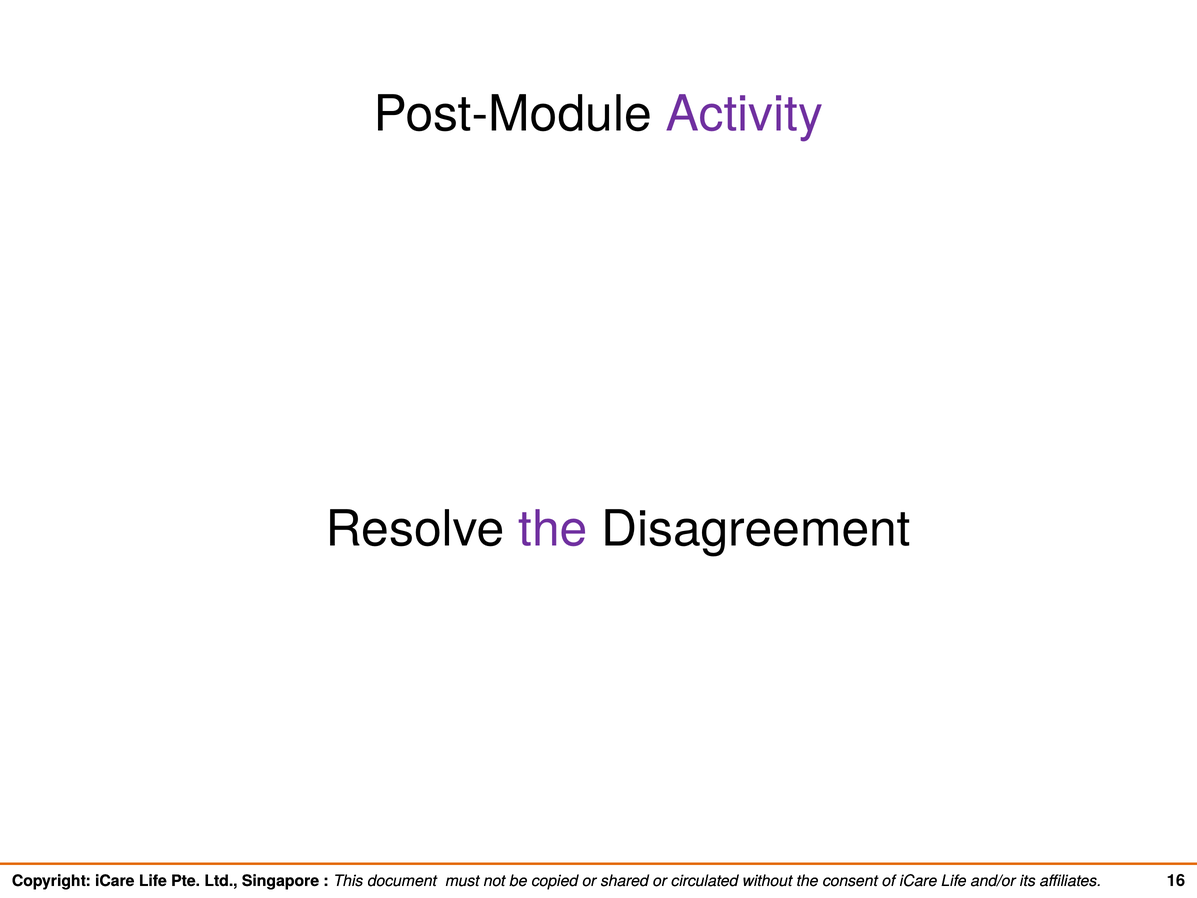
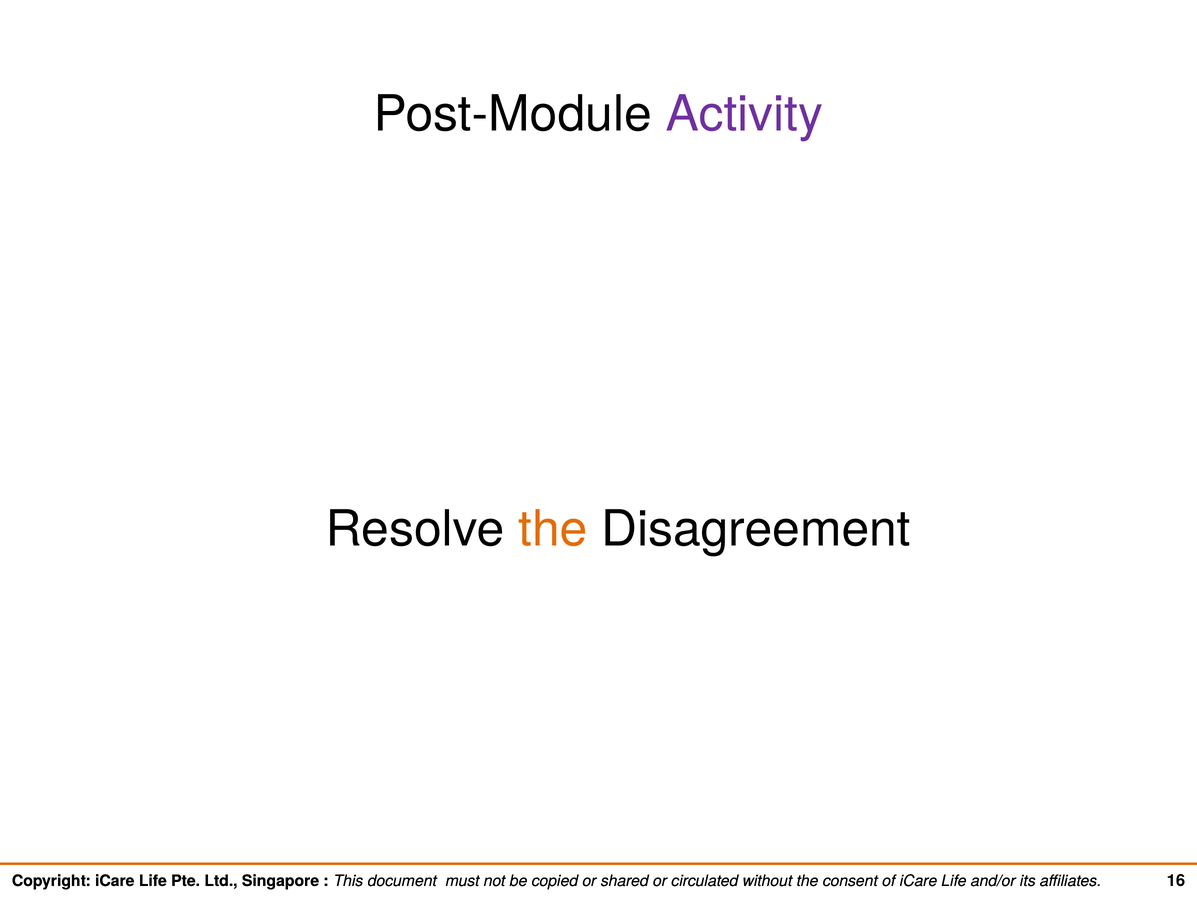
the colour: purple -> orange (553, 529)
